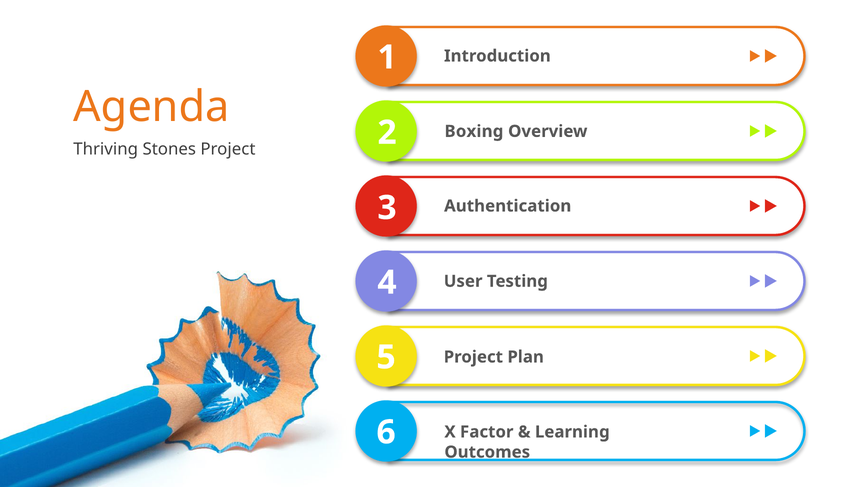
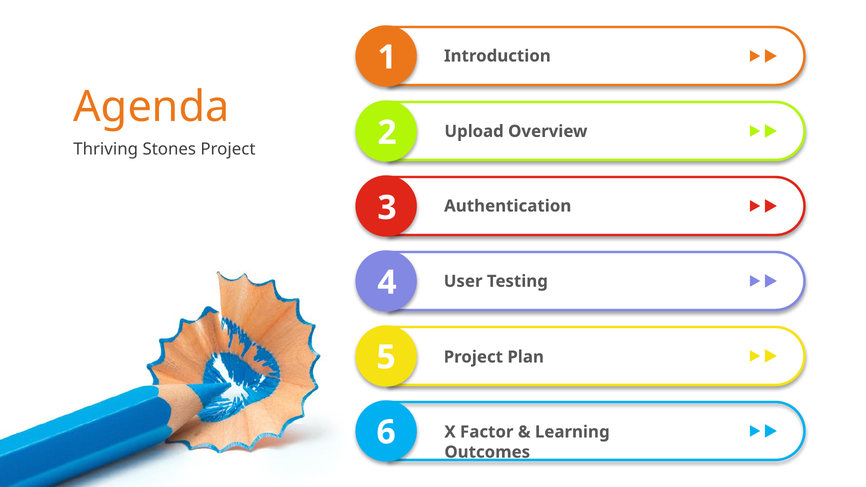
Boxing: Boxing -> Upload (474, 131)
